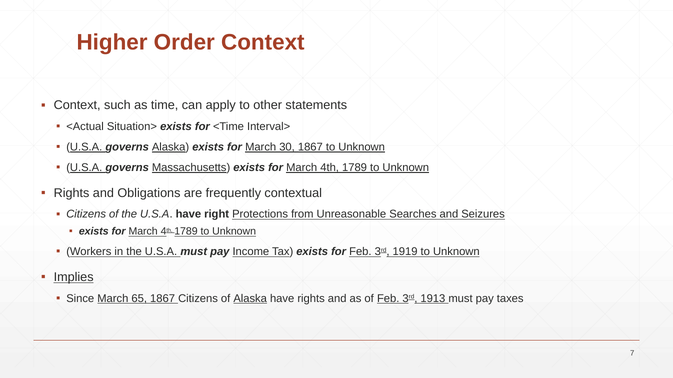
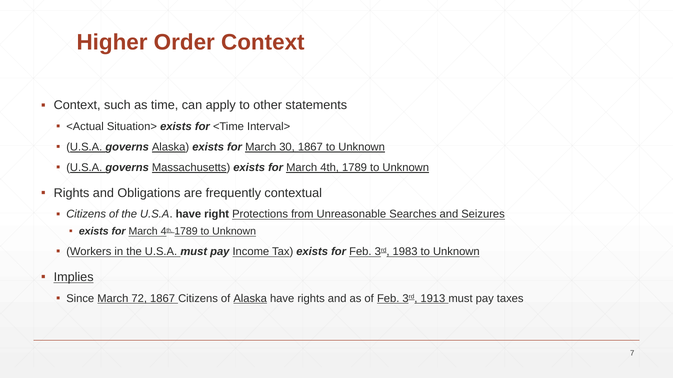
1919: 1919 -> 1983 (405, 252)
65: 65 -> 72 (139, 299)
